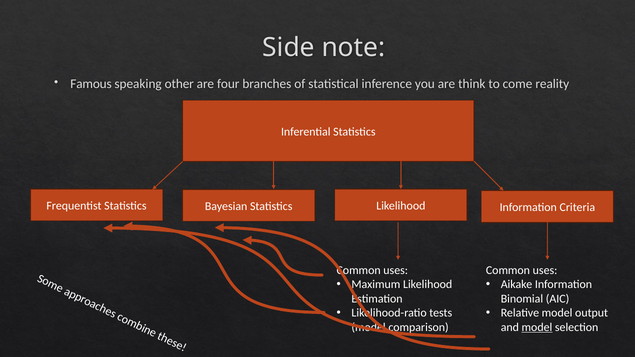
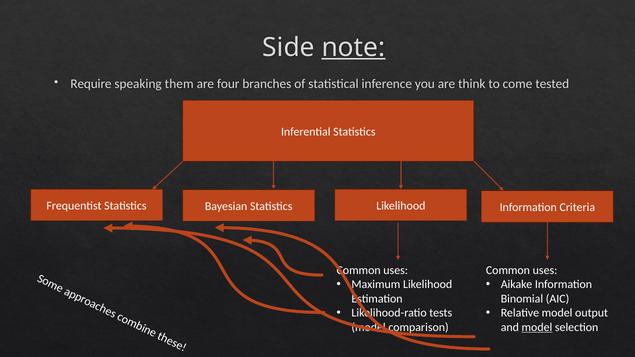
note underline: none -> present (353, 47)
Famous: Famous -> Require (91, 84)
other: other -> them (179, 84)
reality: reality -> tested (552, 84)
